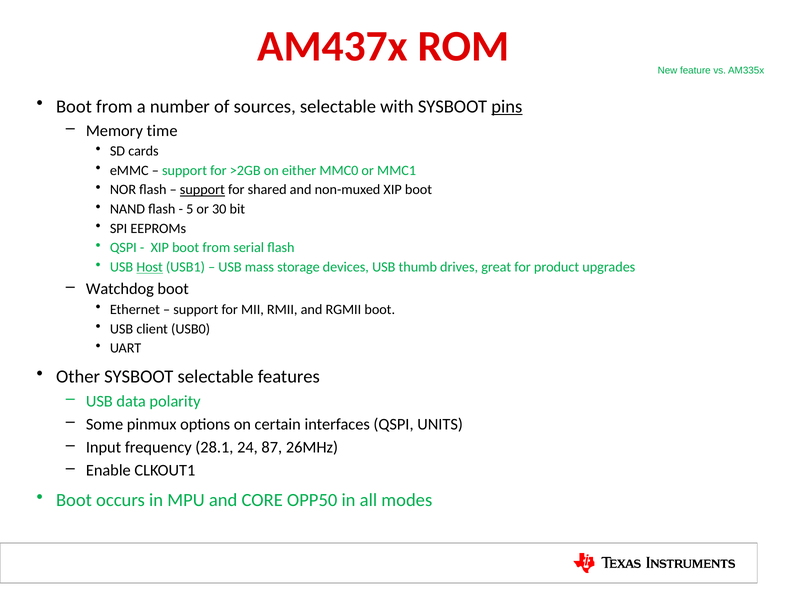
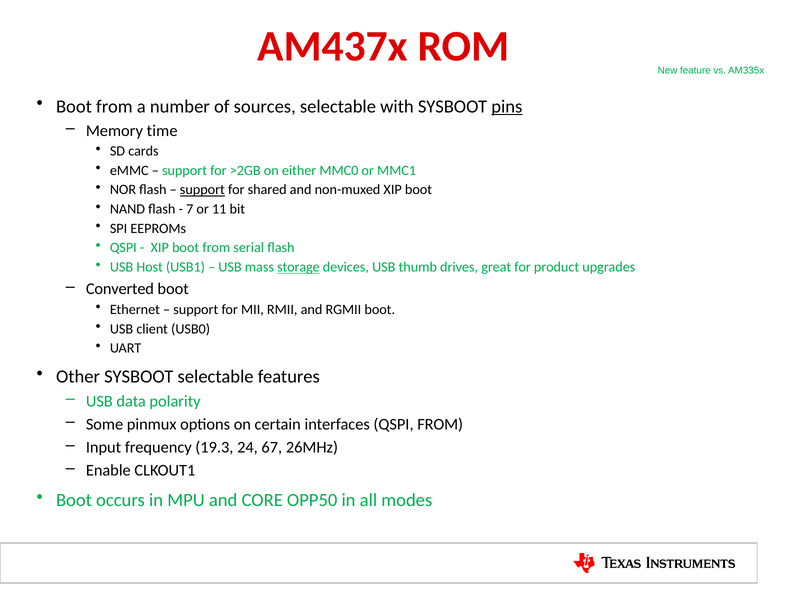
5: 5 -> 7 (190, 209)
30: 30 -> 11 (219, 209)
Host underline: present -> none (150, 267)
storage underline: none -> present (298, 267)
Watchdog: Watchdog -> Converted (120, 289)
QSPI UNITS: UNITS -> FROM (440, 425)
28.1: 28.1 -> 19.3 (214, 448)
87: 87 -> 67 (272, 448)
